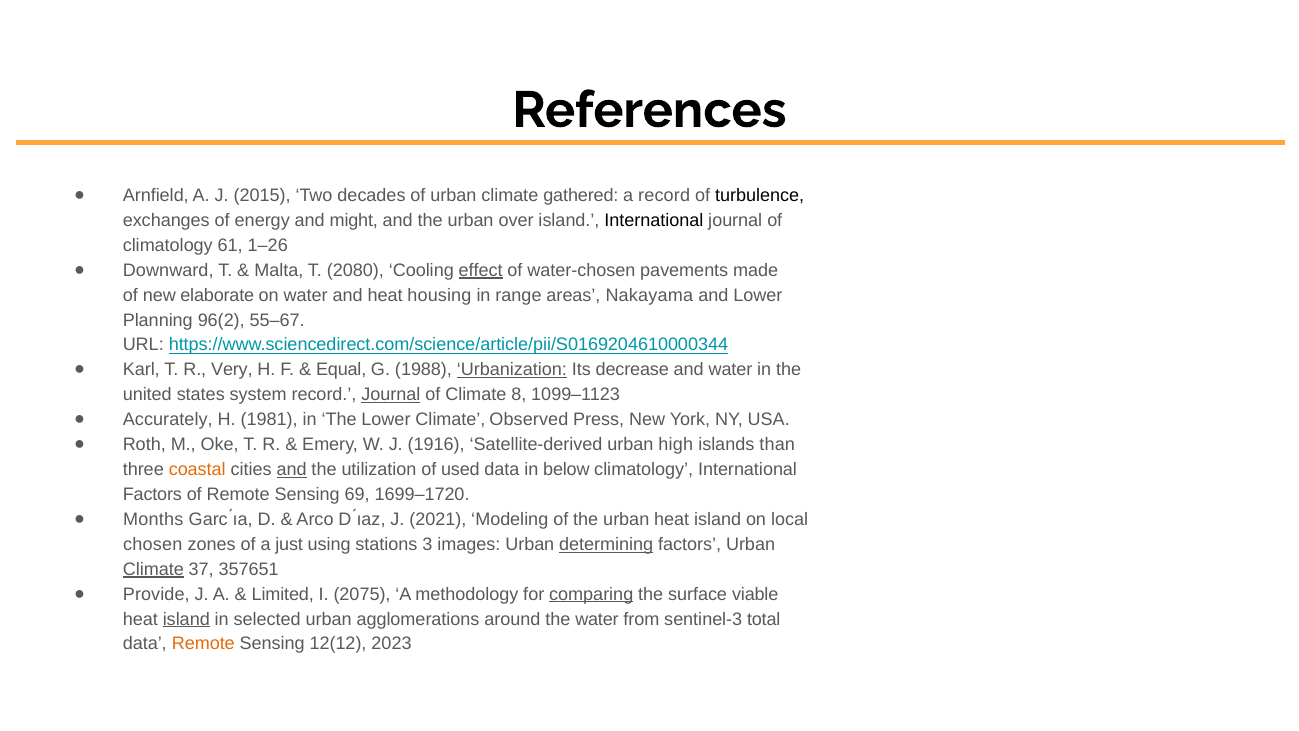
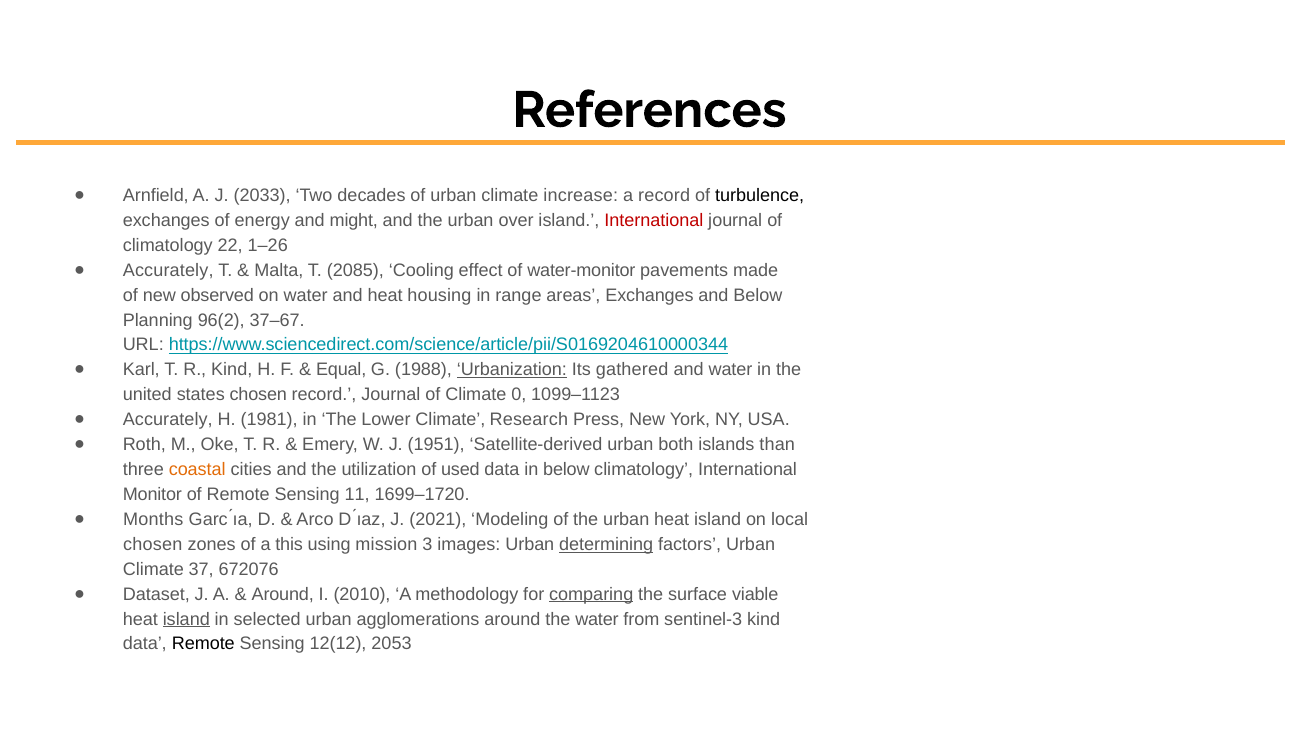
2015: 2015 -> 2033 (262, 195)
gathered: gathered -> increase (581, 195)
International colour: black -> red (654, 220)
61: 61 -> 22 (230, 245)
Downward: Downward -> Accurately (168, 270)
2080: 2080 -> 2085 (355, 270)
effect underline: present -> none (481, 270)
water-chosen: water-chosen -> water-monitor (581, 270)
elaborate: elaborate -> observed (217, 295)
areas Nakayama: Nakayama -> Exchanges (649, 295)
and Lower: Lower -> Below (758, 295)
55–67: 55–67 -> 37–67 (277, 320)
R Very: Very -> Kind (232, 370)
decrease: decrease -> gathered (632, 370)
states system: system -> chosen (258, 395)
Journal underline: present -> none (391, 395)
8: 8 -> 0 (519, 395)
Observed: Observed -> Research (529, 420)
1916: 1916 -> 1951 (436, 445)
high: high -> both (676, 445)
and underline: present -> none (292, 469)
Factors: Factors -> Monitor (152, 494)
69: 69 -> 11 (357, 494)
just: just -> this (289, 544)
stations: stations -> mission (386, 544)
Climate underline: present -> none (153, 569)
357651: 357651 -> 672076 (249, 569)
Provide: Provide -> Dataset (156, 594)
Limited: Limited -> Around (283, 594)
2075: 2075 -> 2010 (362, 594)
sentinel-3 total: total -> kind (764, 619)
Remote colour: orange -> black (203, 644)
2023: 2023 -> 2053 (392, 644)
